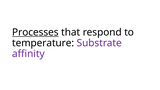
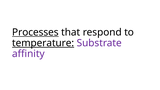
temperature underline: none -> present (43, 43)
